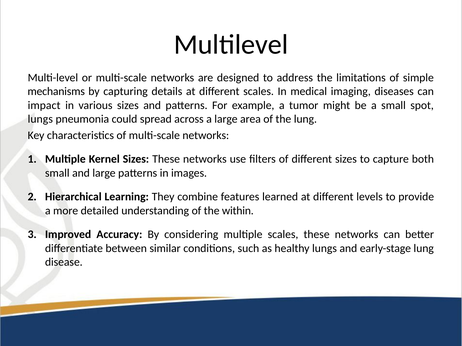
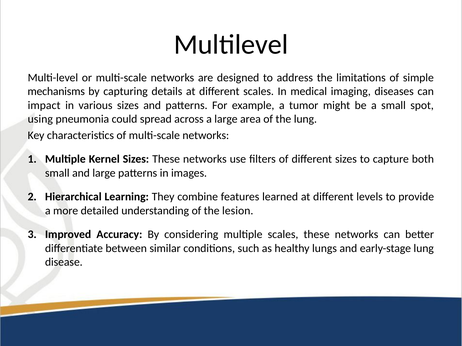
lungs: lungs -> using (40, 119)
within: within -> lesion (238, 211)
